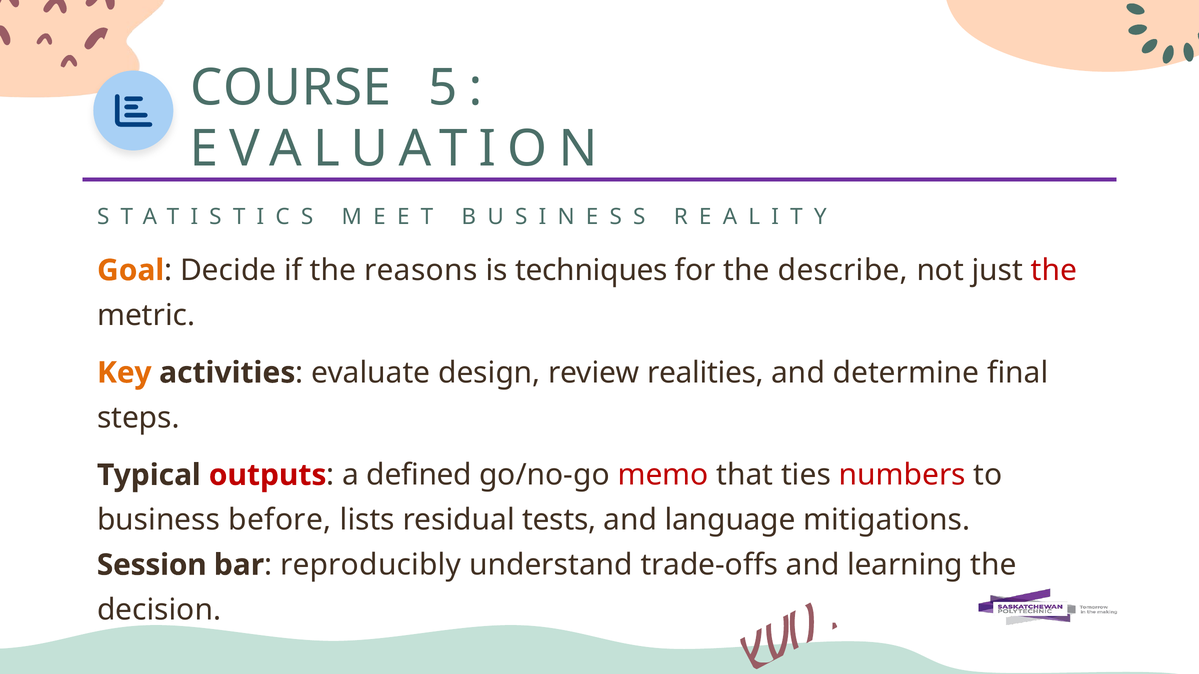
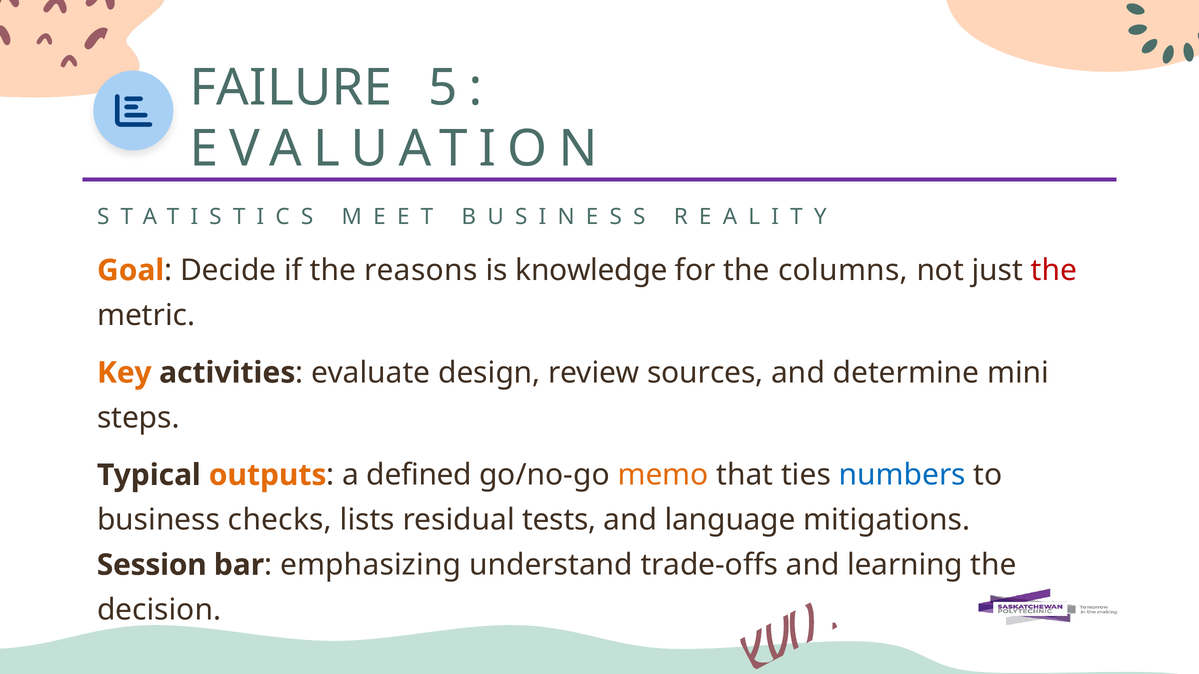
COURSE: COURSE -> FAILURE (291, 88)
techniques: techniques -> knowledge (591, 271)
describe: describe -> columns (843, 271)
realities: realities -> sources (705, 373)
final: final -> mini (1018, 373)
outputs colour: red -> orange (268, 475)
memo colour: red -> orange (663, 475)
numbers colour: red -> blue (902, 475)
before: before -> checks (280, 520)
reproducibly: reproducibly -> emphasizing (371, 565)
